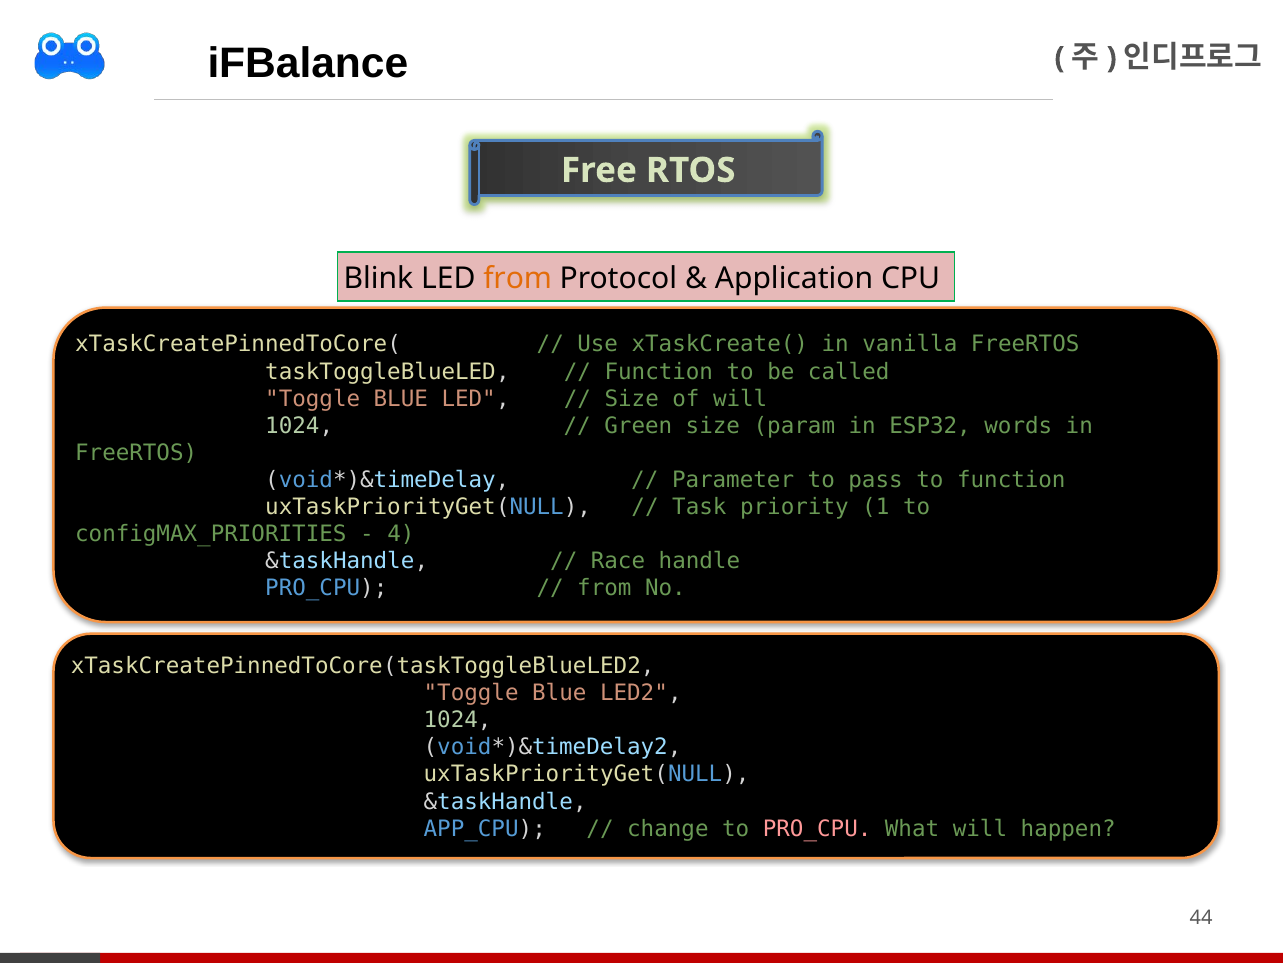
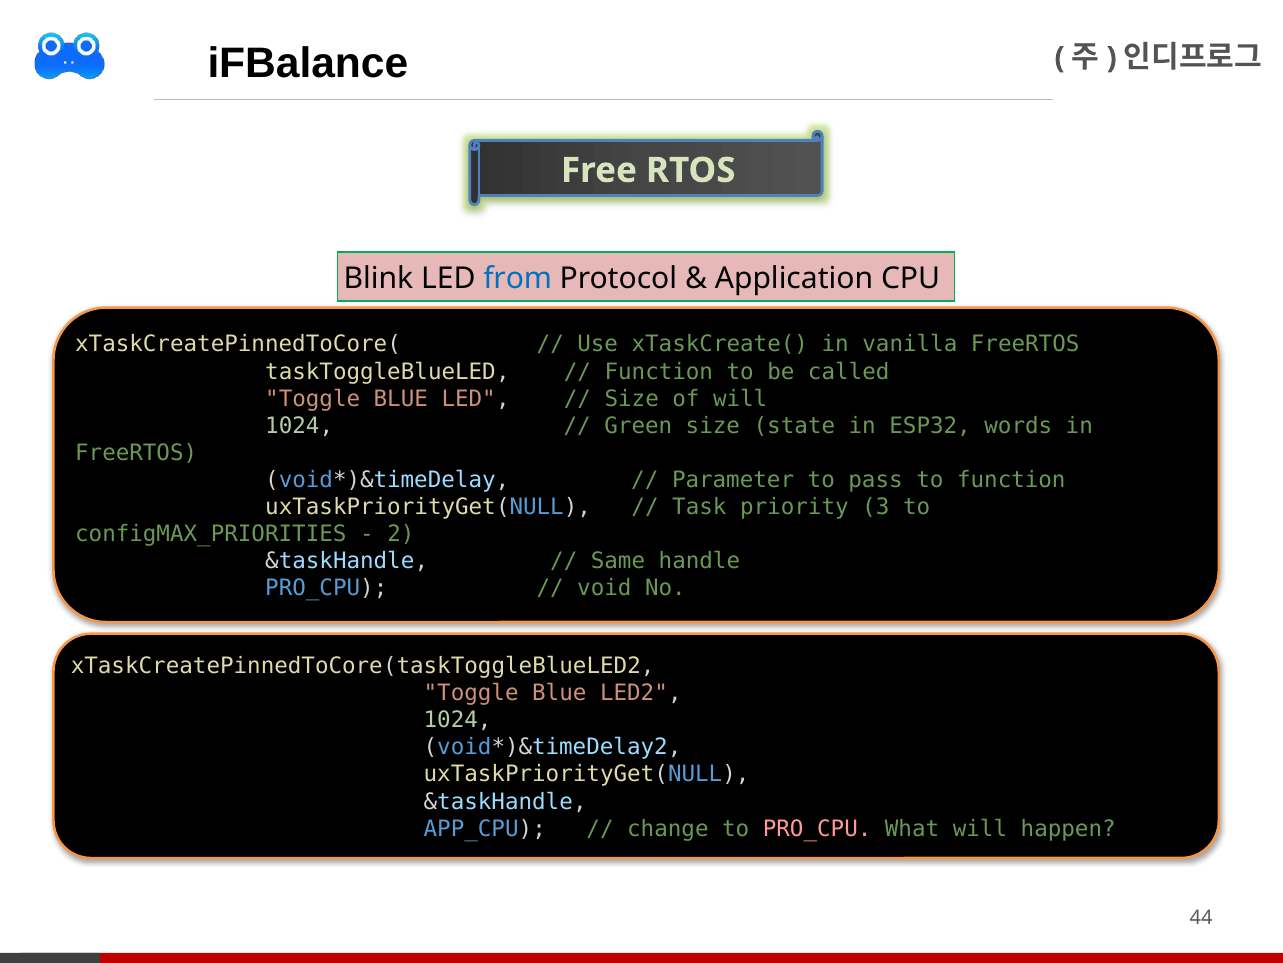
from colour: orange -> blue (518, 278)
param: param -> state (794, 425)
1: 1 -> 3 (876, 507)
4: 4 -> 2 (401, 534)
Race: Race -> Same (618, 561)
from: from -> void (604, 588)
